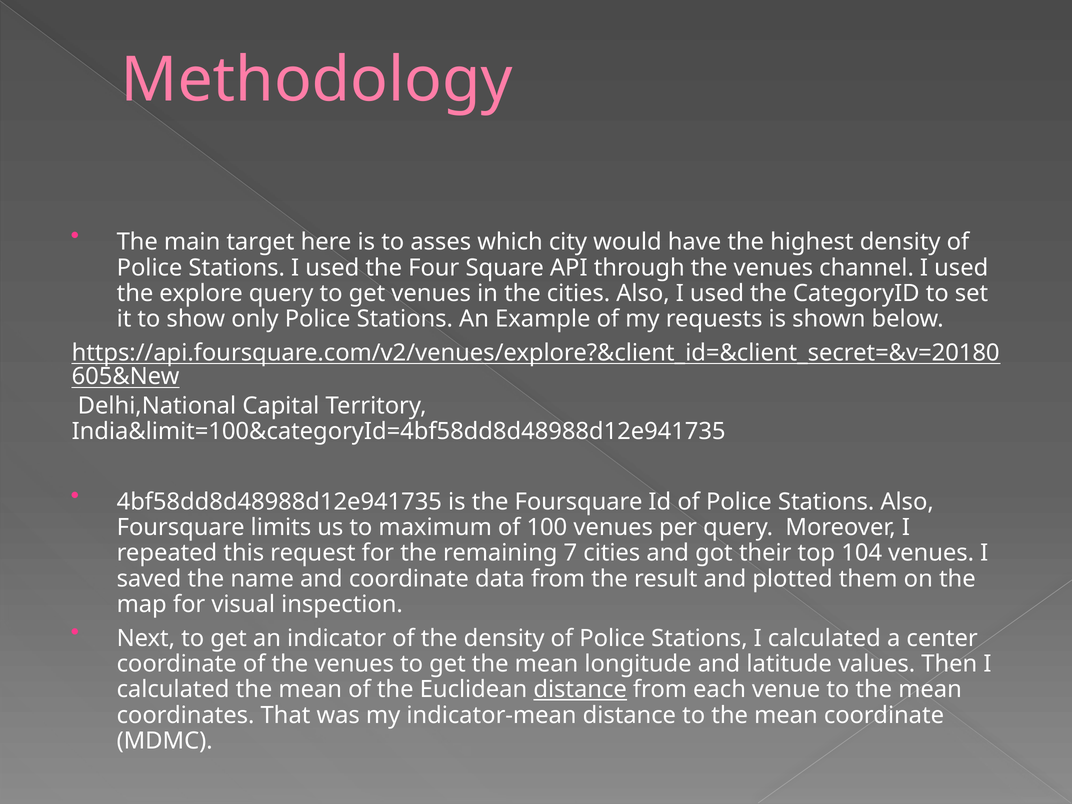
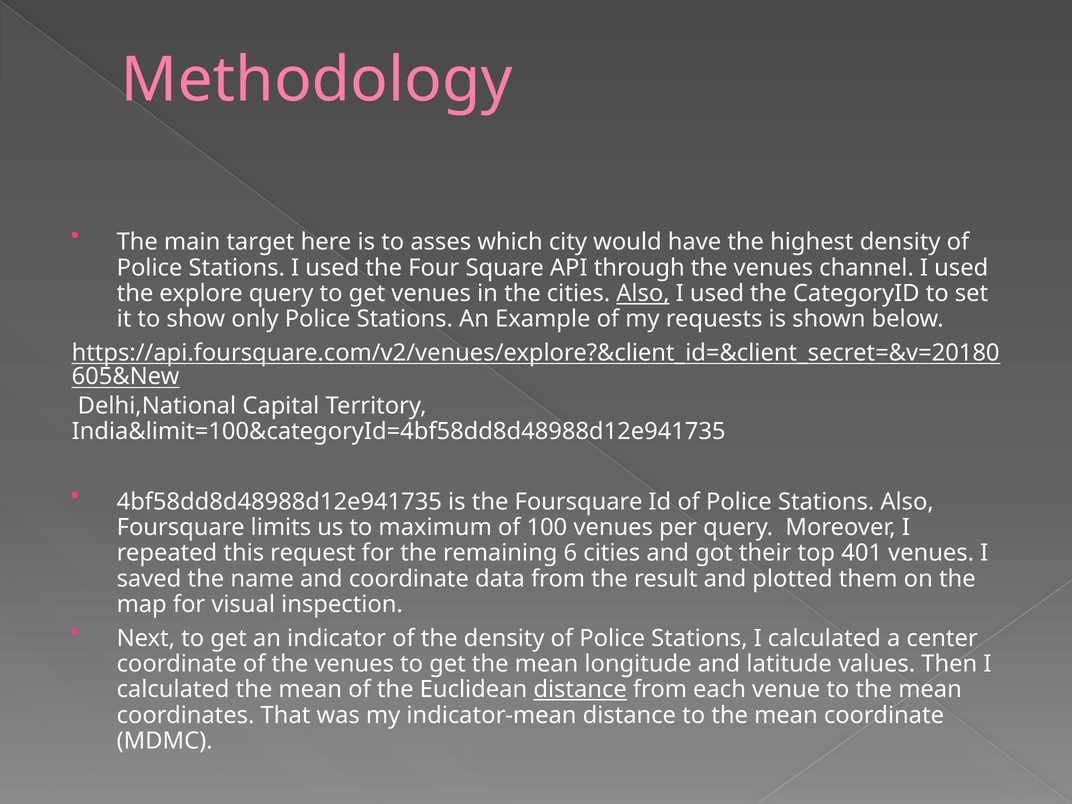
Also underline: none -> present (643, 293)
7: 7 -> 6 (570, 553)
104: 104 -> 401 (862, 553)
